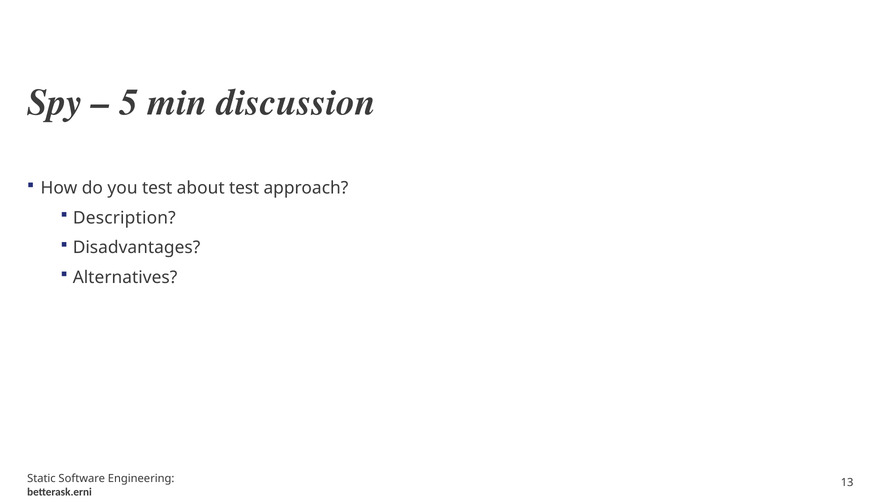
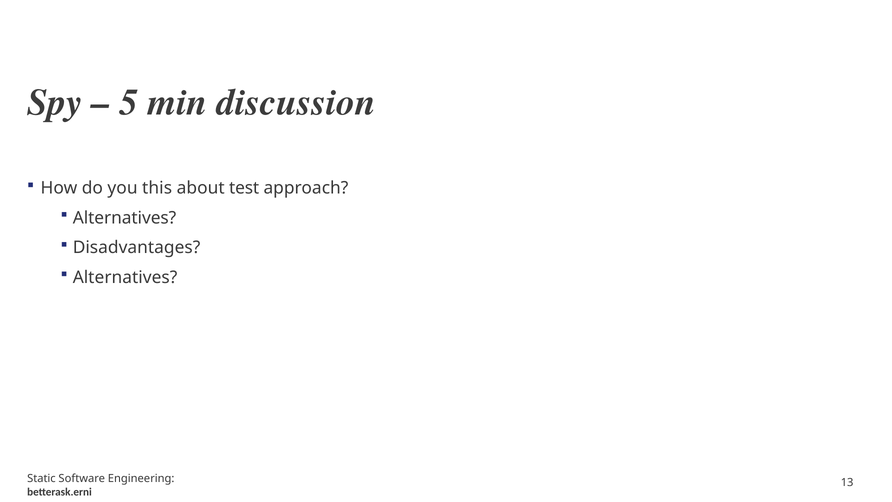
you test: test -> this (157, 188)
Description: Description -> Alternatives (124, 218)
